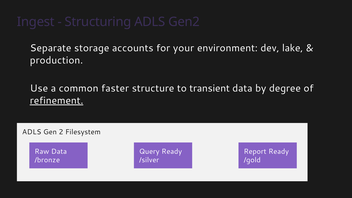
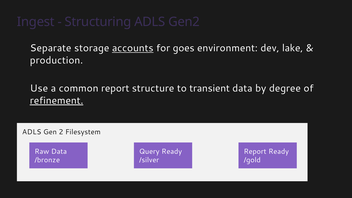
accounts underline: none -> present (133, 48)
your: your -> goes (184, 48)
common faster: faster -> report (115, 88)
